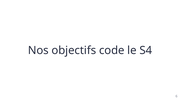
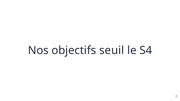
code: code -> seuil (112, 51)
